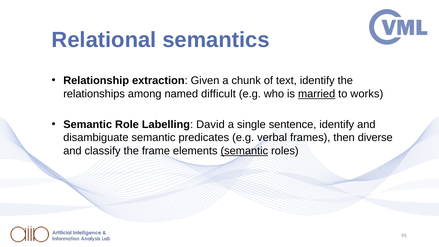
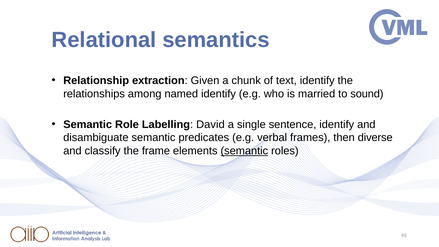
named difficult: difficult -> identify (218, 94)
married underline: present -> none (317, 94)
works: works -> sound (367, 94)
